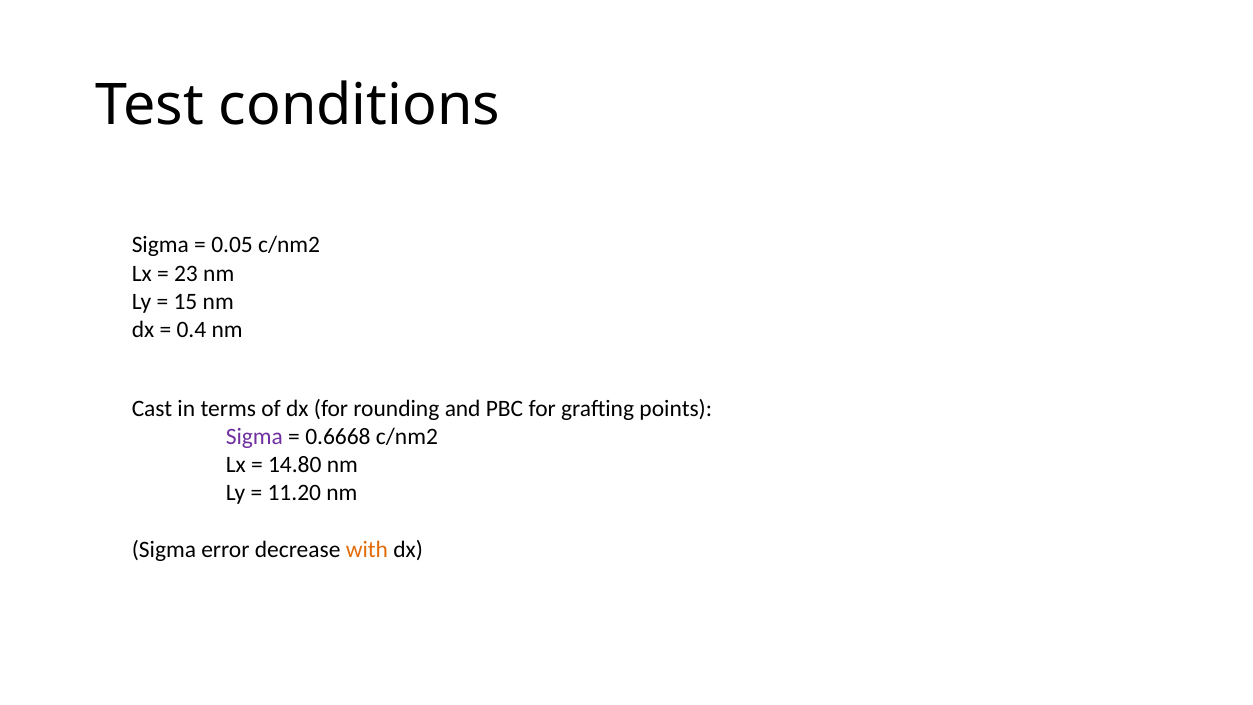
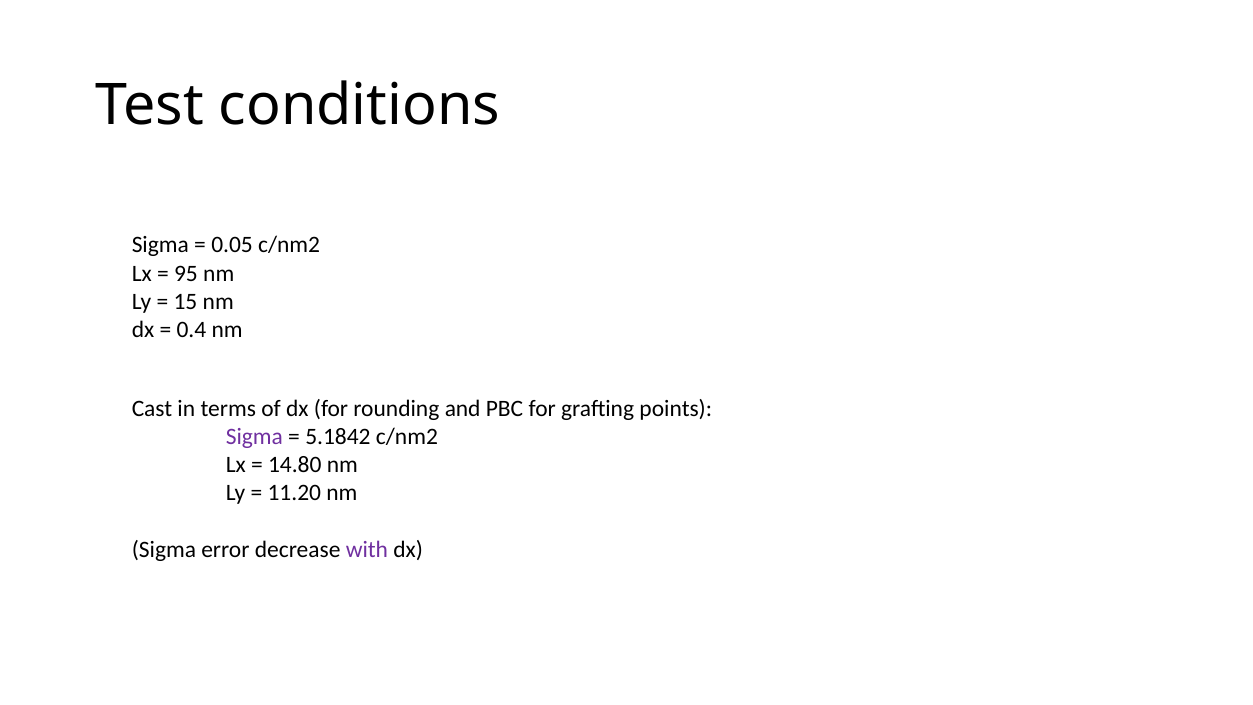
23: 23 -> 95 (186, 273)
0.6668: 0.6668 -> 5.1842 (338, 437)
with colour: orange -> purple (367, 549)
